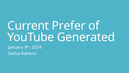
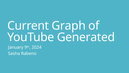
Prefer: Prefer -> Graph (69, 26)
